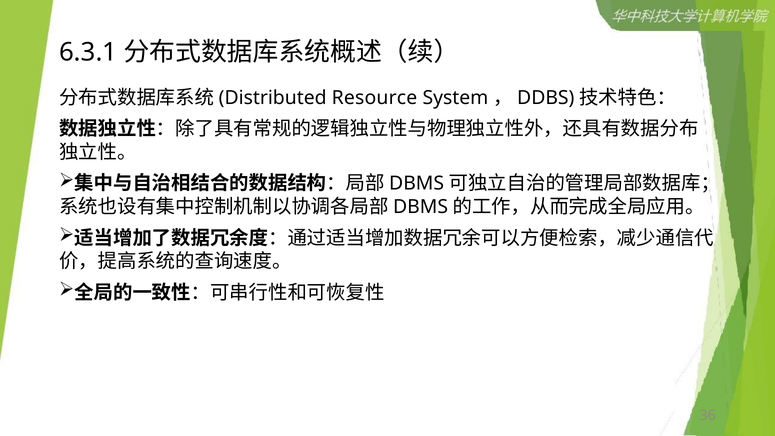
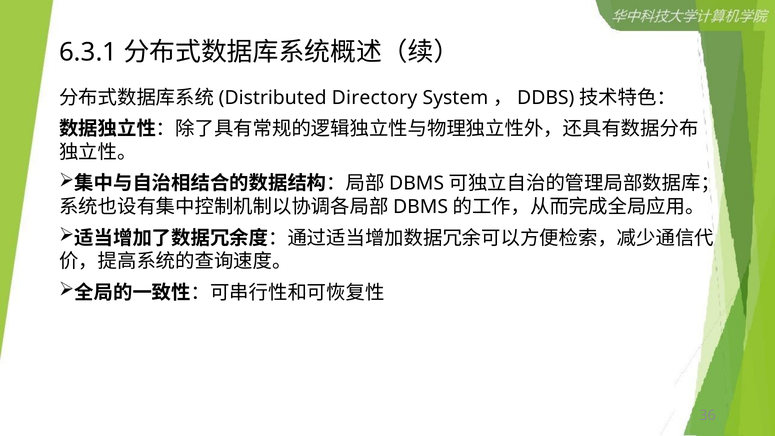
Resource: Resource -> Directory (375, 98)
